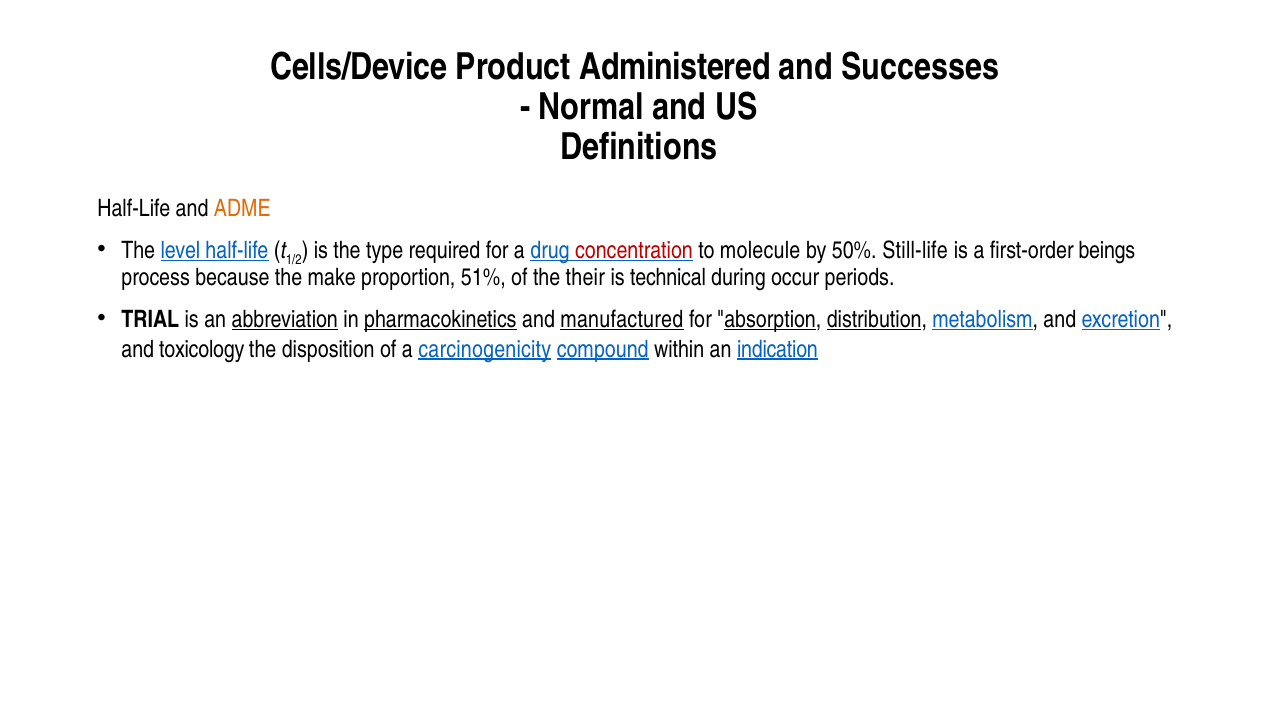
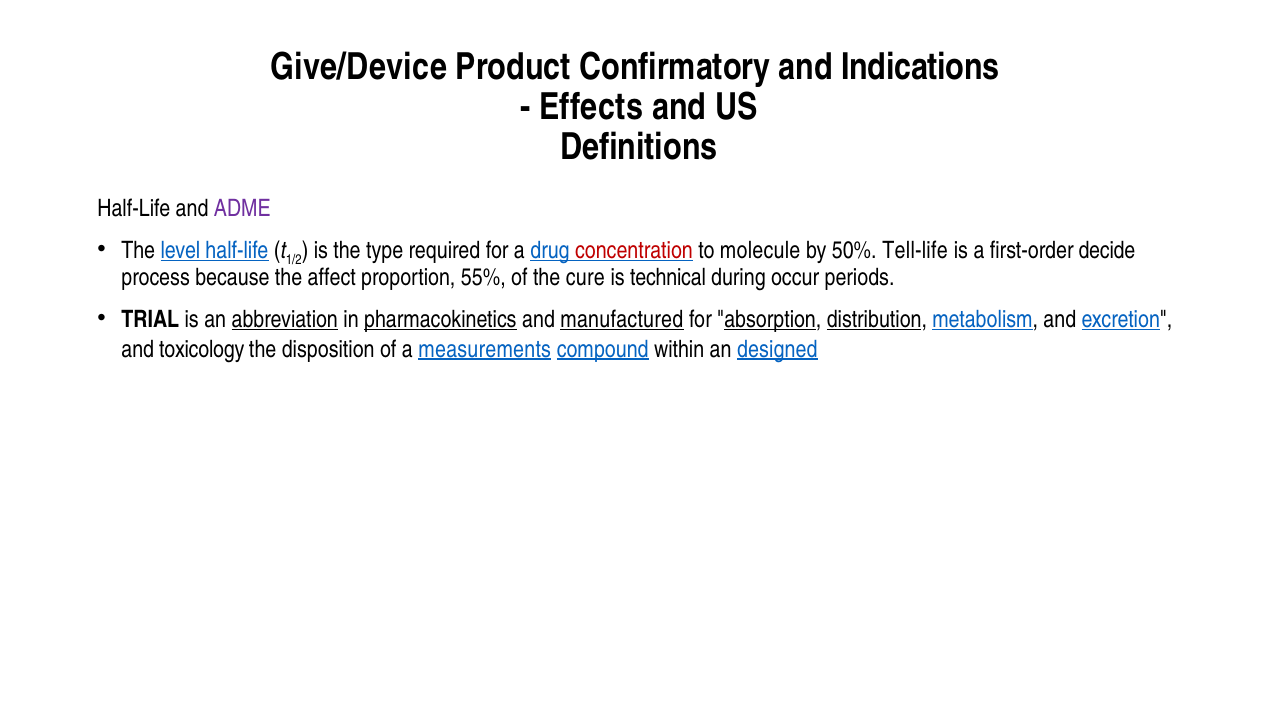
Cells/Device: Cells/Device -> Give/Device (359, 67)
Administered: Administered -> Confirmatory (675, 67)
Successes: Successes -> Indications (920, 67)
Normal: Normal -> Effects (591, 107)
ADME colour: orange -> purple (242, 209)
Still-life: Still-life -> Tell-life (915, 251)
beings: beings -> decide (1107, 251)
make: make -> affect (332, 278)
51%: 51% -> 55% (483, 278)
their: their -> cure (585, 278)
carcinogenicity: carcinogenicity -> measurements (485, 349)
indication: indication -> designed (777, 349)
